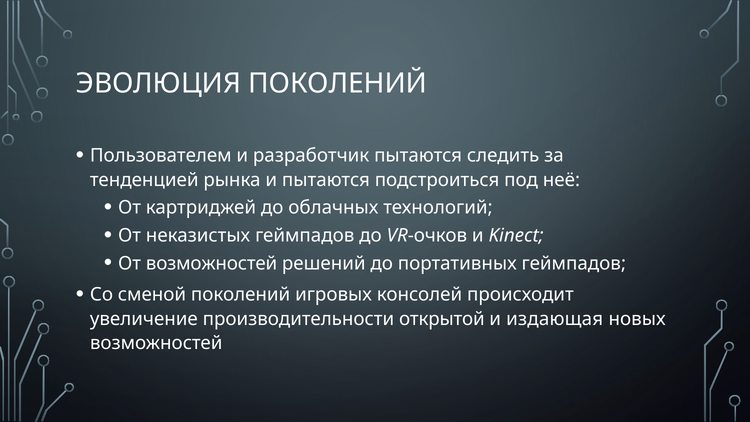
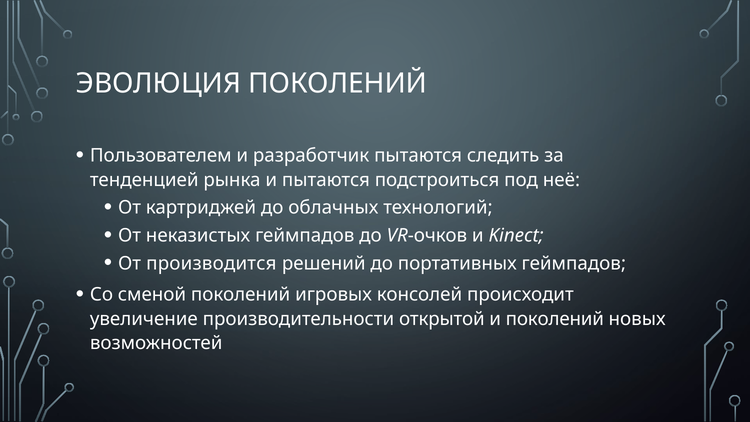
От возможностей: возможностей -> производится (211, 263)
и издающая: издающая -> поколений (555, 319)
